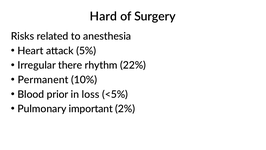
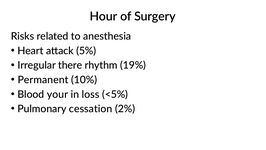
Hard: Hard -> Hour (103, 16)
22%: 22% -> 19% (133, 65)
prior: prior -> your (57, 94)
important: important -> cessation (91, 109)
